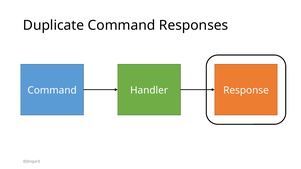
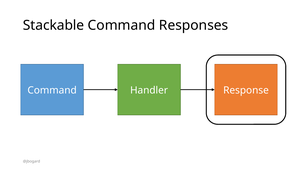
Duplicate: Duplicate -> Stackable (54, 25)
